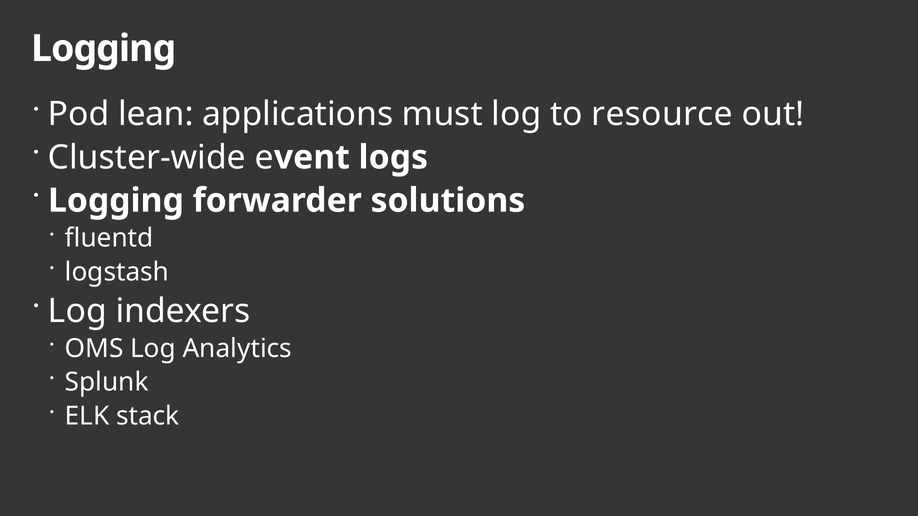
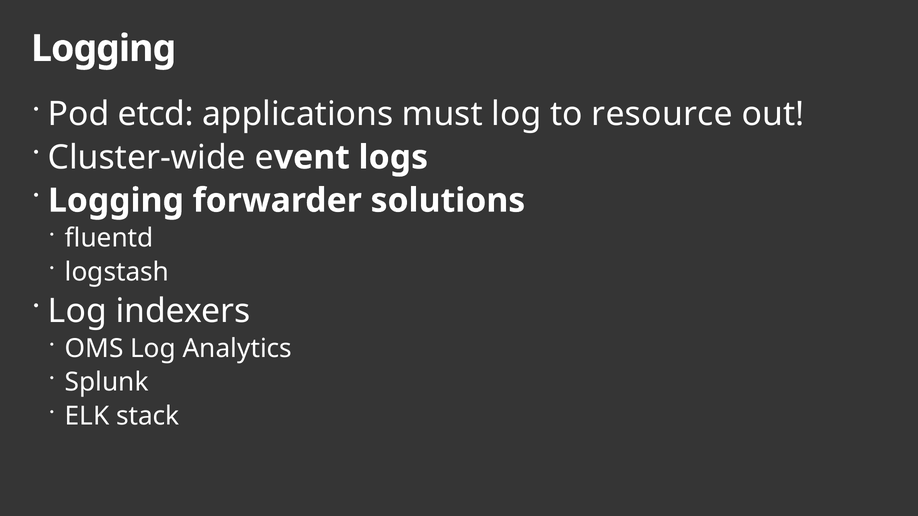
lean: lean -> etcd (156, 114)
